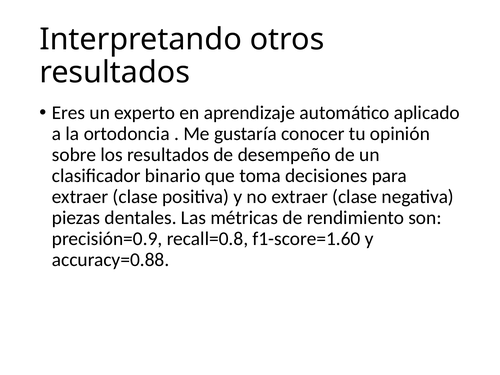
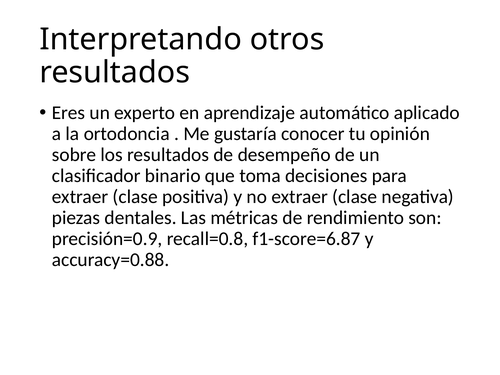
f1-score=1.60: f1-score=1.60 -> f1-score=6.87 (307, 239)
